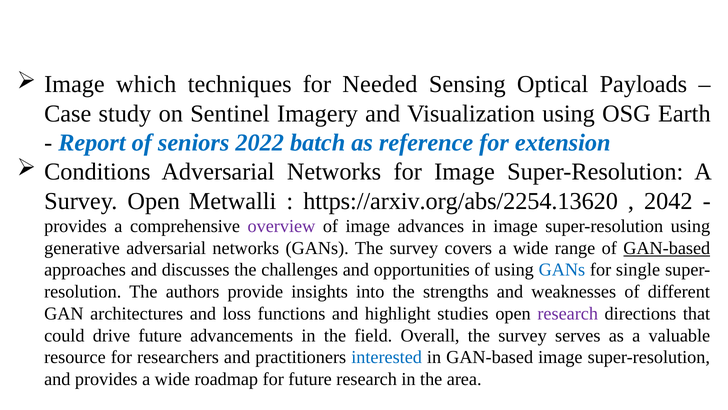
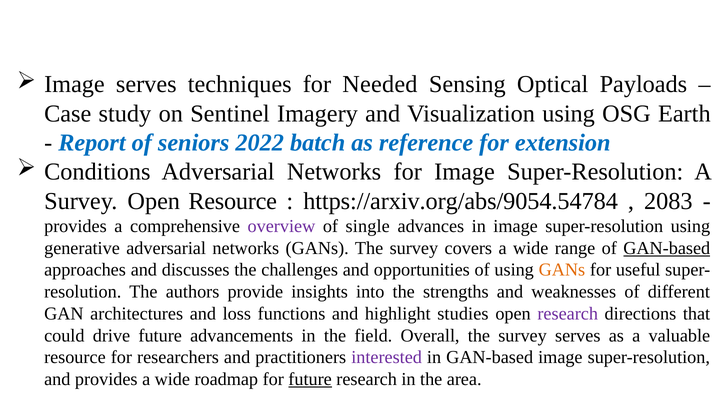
Image which: which -> serves (146, 84)
Open Metwalli: Metwalli -> Resource (233, 201)
https://arxiv.org/abs/2254.13620: https://arxiv.org/abs/2254.13620 -> https://arxiv.org/abs/9054.54784 (461, 201)
2042: 2042 -> 2083 (668, 201)
of image: image -> single (368, 226)
GANs colour: blue -> orange (562, 270)
single: single -> useful (638, 270)
interested colour: blue -> purple (387, 357)
future underline: none -> present (310, 379)
